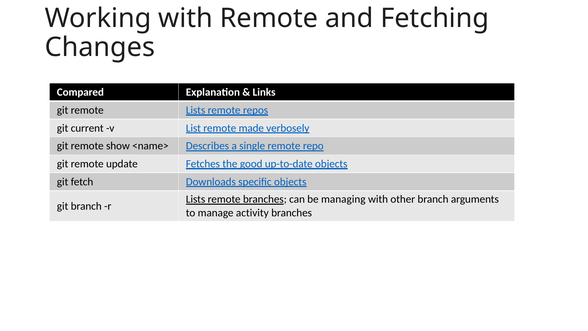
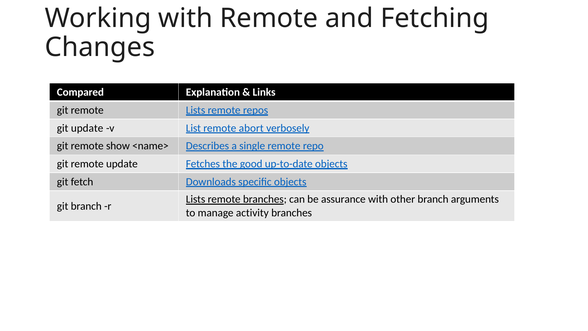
git current: current -> update (87, 128)
made: made -> abort (251, 128)
managing: managing -> assurance (343, 199)
